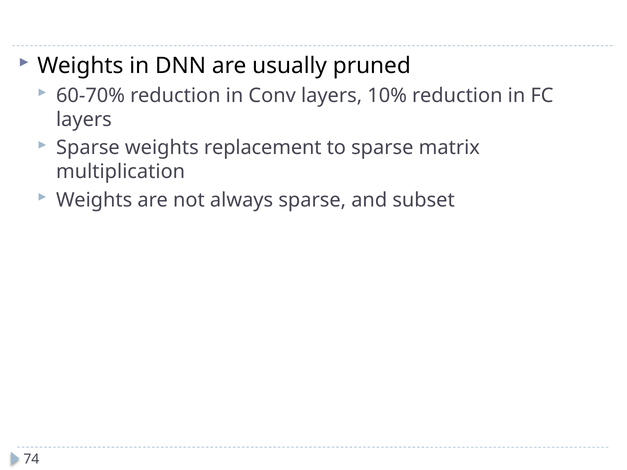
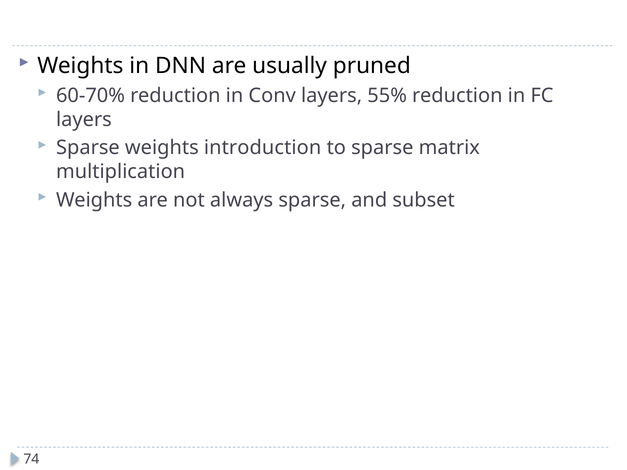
10%: 10% -> 55% (387, 95)
replacement: replacement -> introduction (263, 148)
